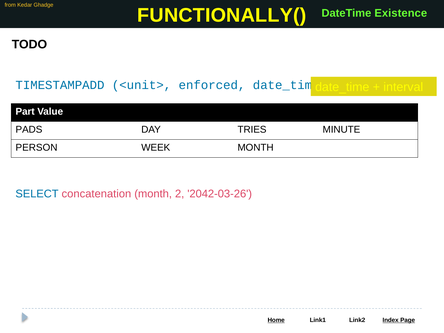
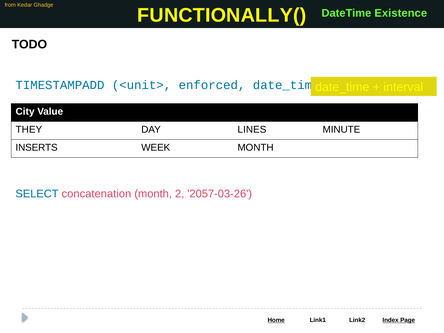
Part: Part -> City (25, 111)
PADS: PADS -> THEY (29, 129)
TRIES: TRIES -> LINES (252, 129)
PERSON: PERSON -> INSERTS (37, 147)
2042-03-26: 2042-03-26 -> 2057-03-26 (220, 194)
